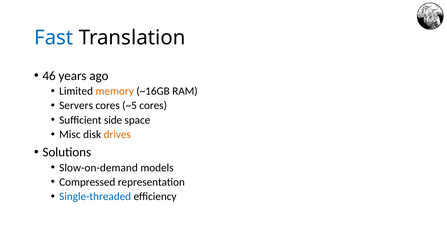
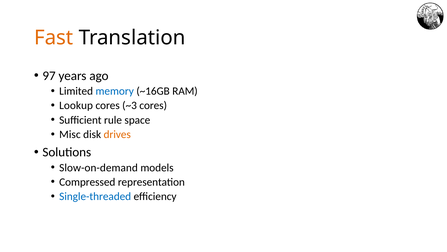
Fast colour: blue -> orange (54, 38)
46: 46 -> 97 (49, 76)
memory colour: orange -> blue (115, 91)
Servers: Servers -> Lookup (76, 105)
~5: ~5 -> ~3 (130, 105)
side: side -> rule (113, 120)
